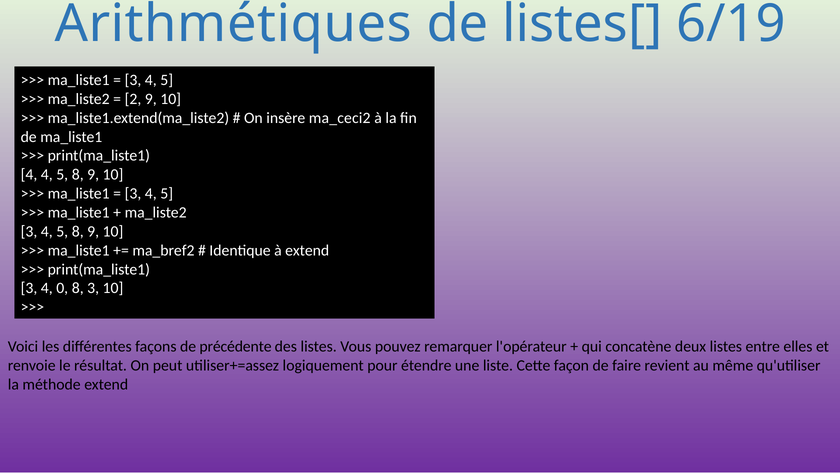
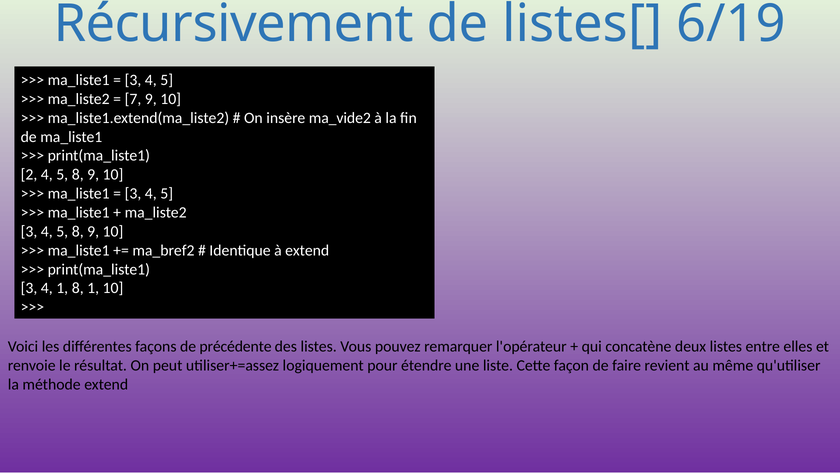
Arithmétiques: Arithmétiques -> Récursivement (234, 24)
2: 2 -> 7 (133, 99)
ma_ceci2: ma_ceci2 -> ma_vide2 (340, 118)
4: 4 -> 2 (29, 175)
4 0: 0 -> 1 (62, 288)
8 3: 3 -> 1 (93, 288)
